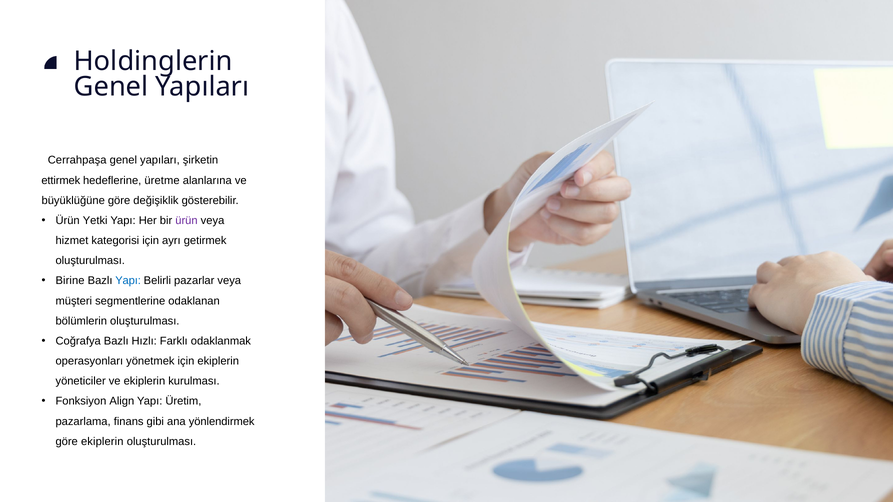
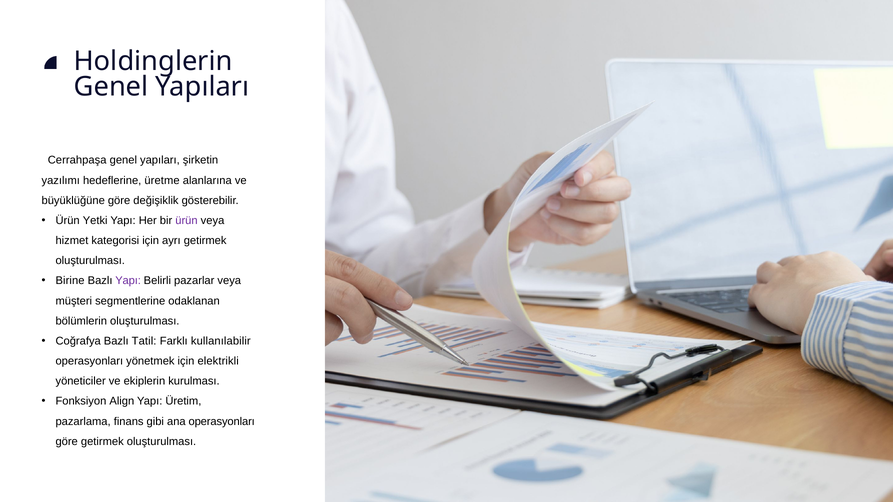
ettirmek: ettirmek -> yazılımı (61, 180)
Yapı colour: blue -> purple (128, 281)
Hızlı: Hızlı -> Tatil (144, 341)
odaklanmak: odaklanmak -> kullanılabilir (221, 341)
için ekiplerin: ekiplerin -> elektrikli (218, 361)
ana yönlendirmek: yönlendirmek -> operasyonları (222, 422)
göre ekiplerin: ekiplerin -> getirmek (102, 442)
